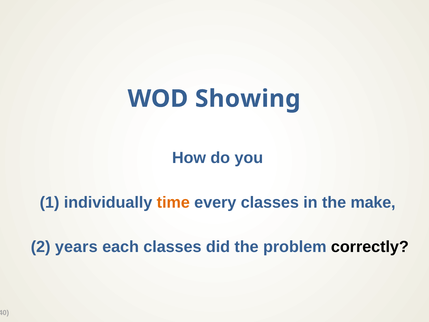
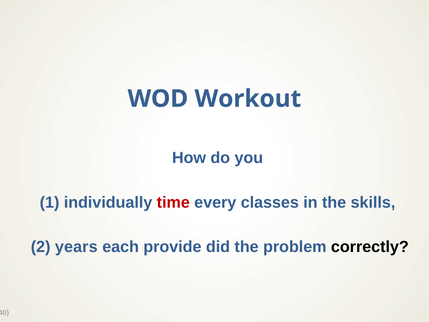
Showing: Showing -> Workout (248, 99)
time colour: orange -> red (173, 202)
make: make -> skills (373, 202)
each classes: classes -> provide (172, 247)
